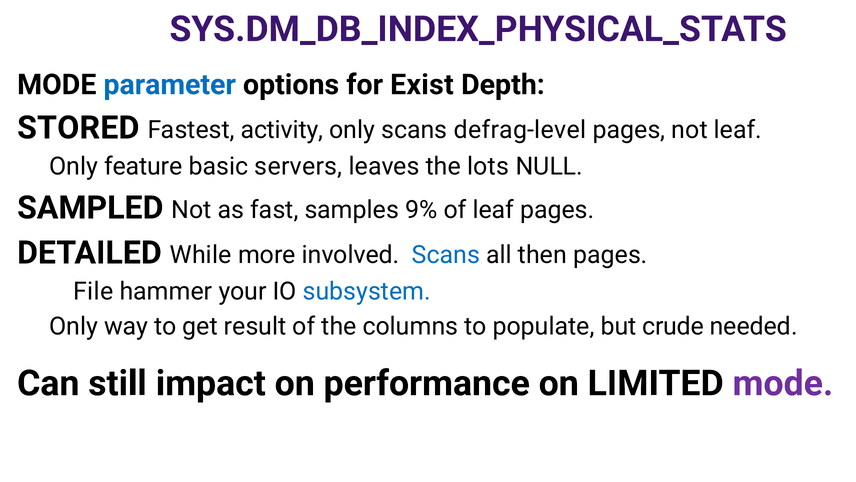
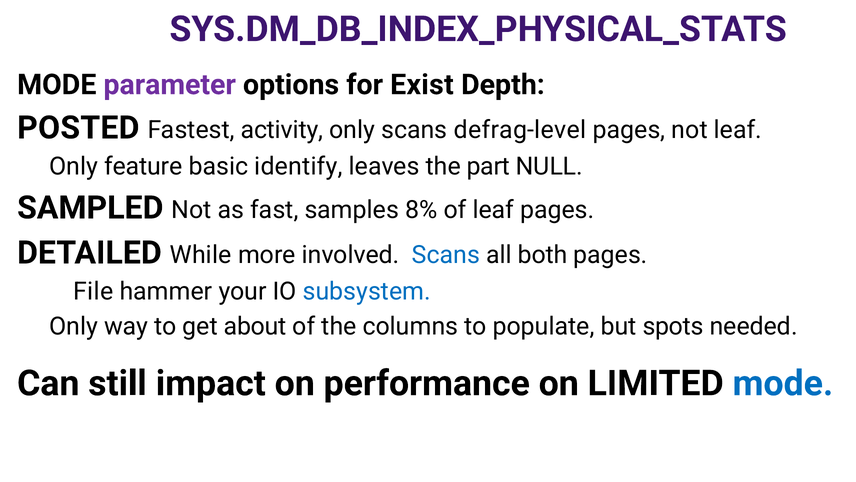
parameter colour: blue -> purple (170, 85)
STORED: STORED -> POSTED (78, 128)
servers: servers -> identify (298, 166)
lots: lots -> part (488, 166)
9%: 9% -> 8% (421, 210)
then: then -> both (543, 255)
result: result -> about (255, 326)
crude: crude -> spots (673, 326)
mode colour: purple -> blue (783, 383)
